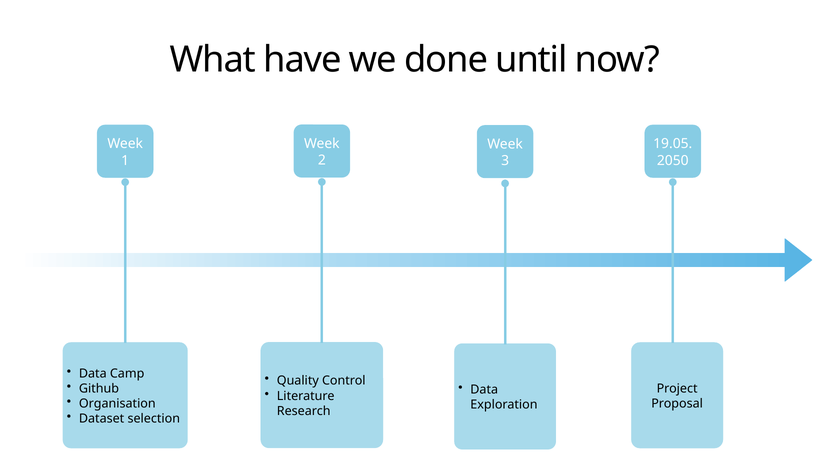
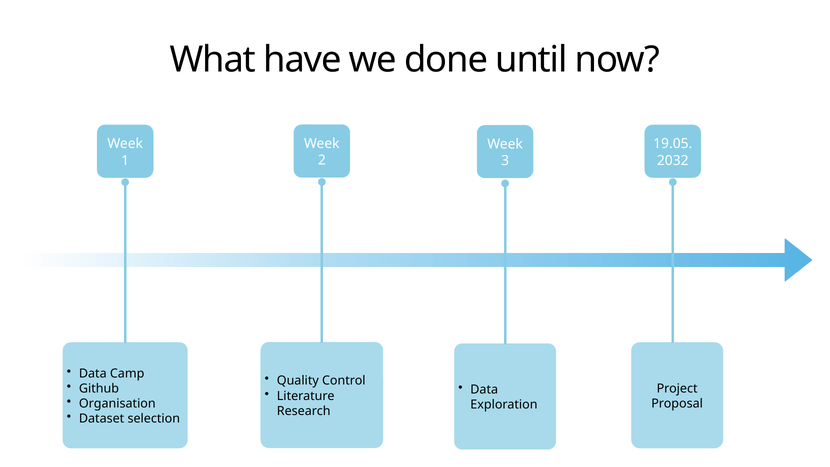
2050: 2050 -> 2032 (673, 160)
